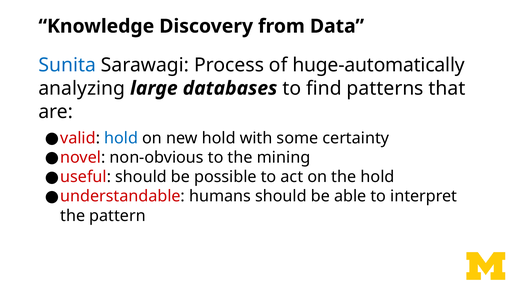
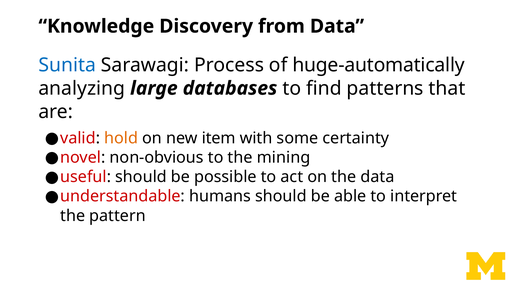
hold colour: blue -> orange (121, 138)
new hold: hold -> item (219, 138)
the hold: hold -> data (377, 177)
